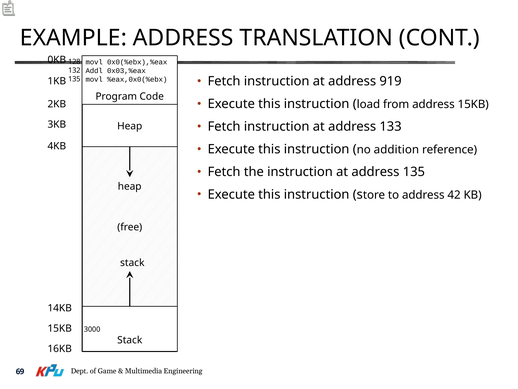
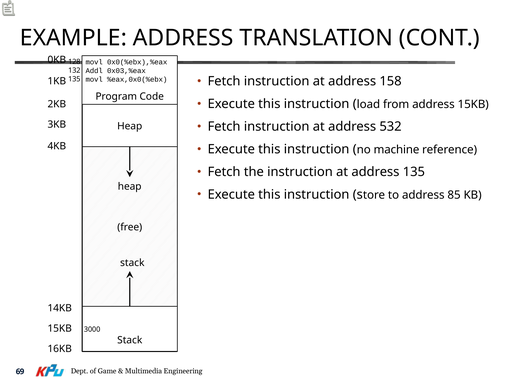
919: 919 -> 158 (391, 81)
133: 133 -> 532 (391, 126)
addition: addition -> machine (397, 150)
42: 42 -> 85 (454, 195)
